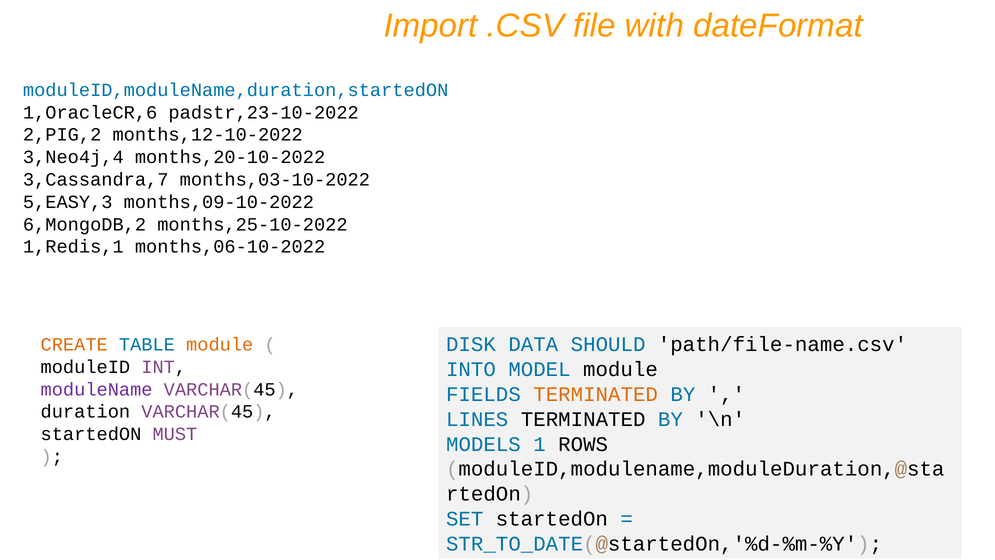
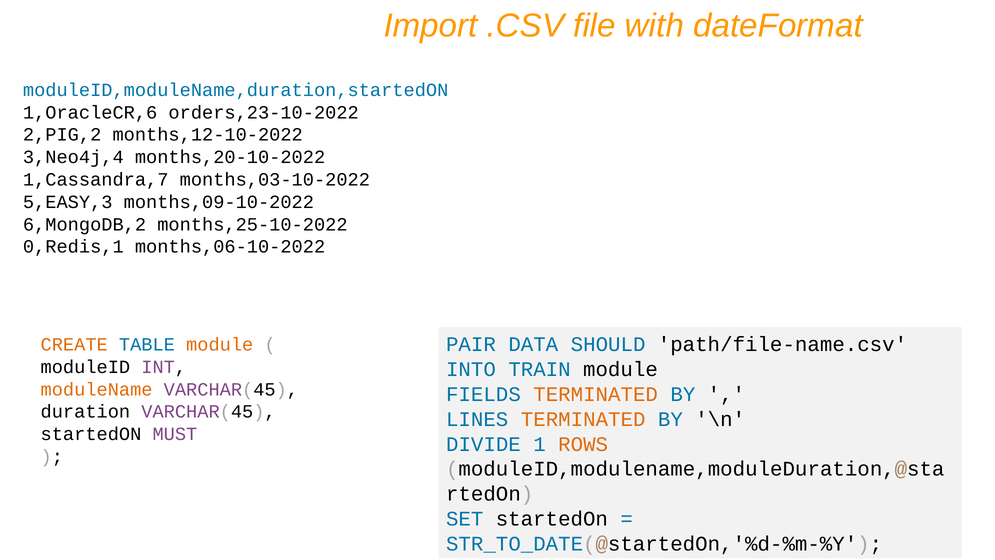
padstr,23-10-2022: padstr,23-10-2022 -> orders,23-10-2022 (264, 112)
3,Cassandra,7: 3,Cassandra,7 -> 1,Cassandra,7 (96, 180)
1,Redis,1: 1,Redis,1 -> 0,Redis,1 (73, 247)
DISK: DISK -> PAIR (471, 344)
MODEL: MODEL -> TRAIN (540, 369)
moduleName colour: purple -> orange (97, 389)
TERMINATED colour: black -> orange (583, 419)
MODELS: MODELS -> DIVIDE (483, 444)
ROWS colour: black -> orange (583, 444)
